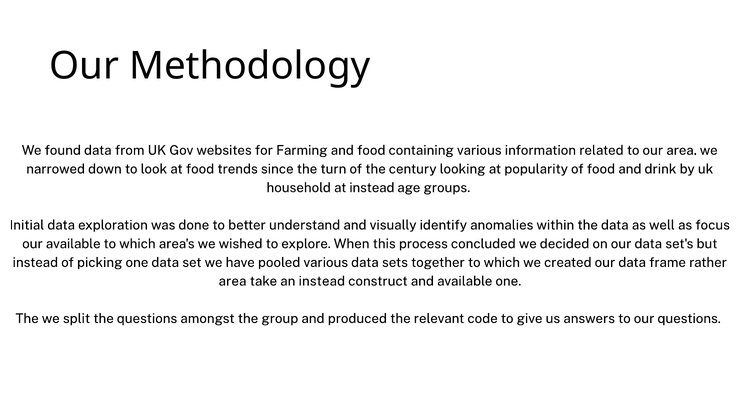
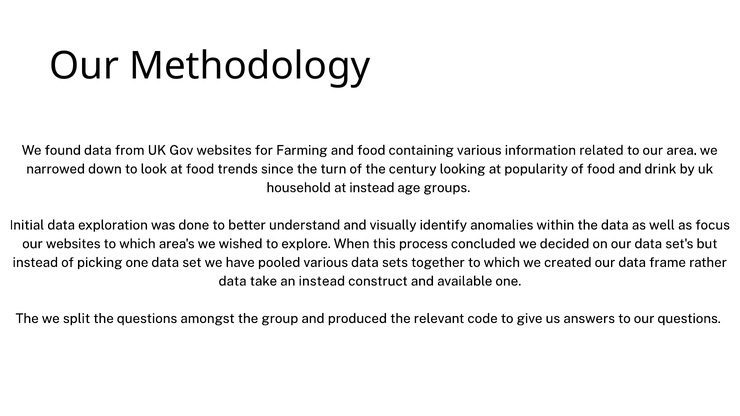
our available: available -> websites (73, 244)
area: area -> data (233, 281)
